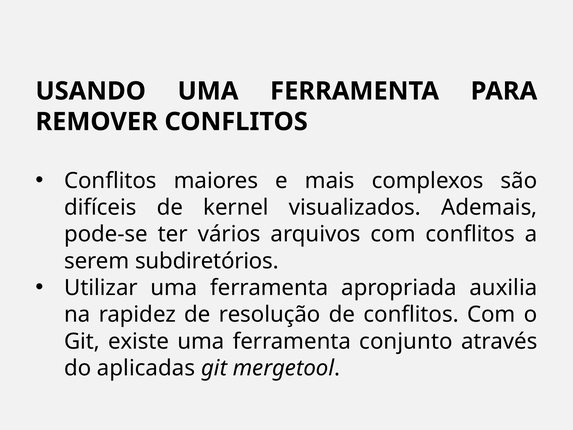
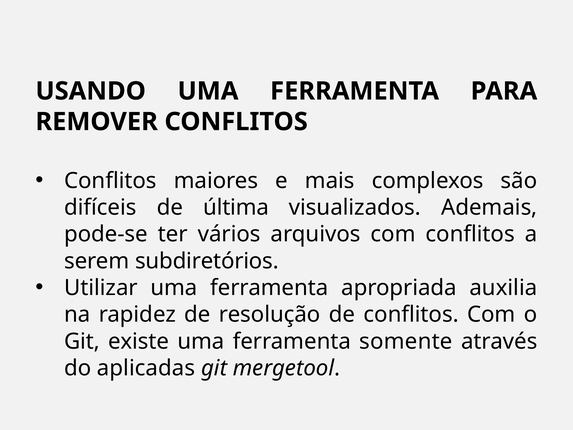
kernel: kernel -> última (236, 207)
conjunto: conjunto -> somente (406, 341)
